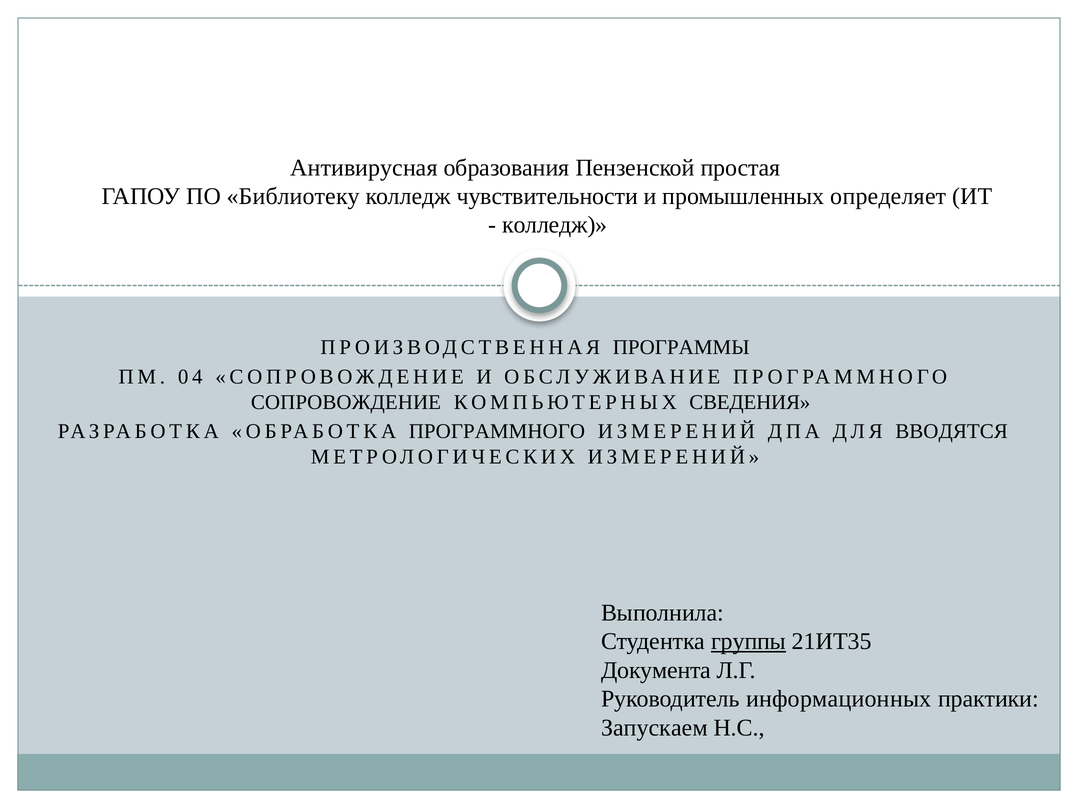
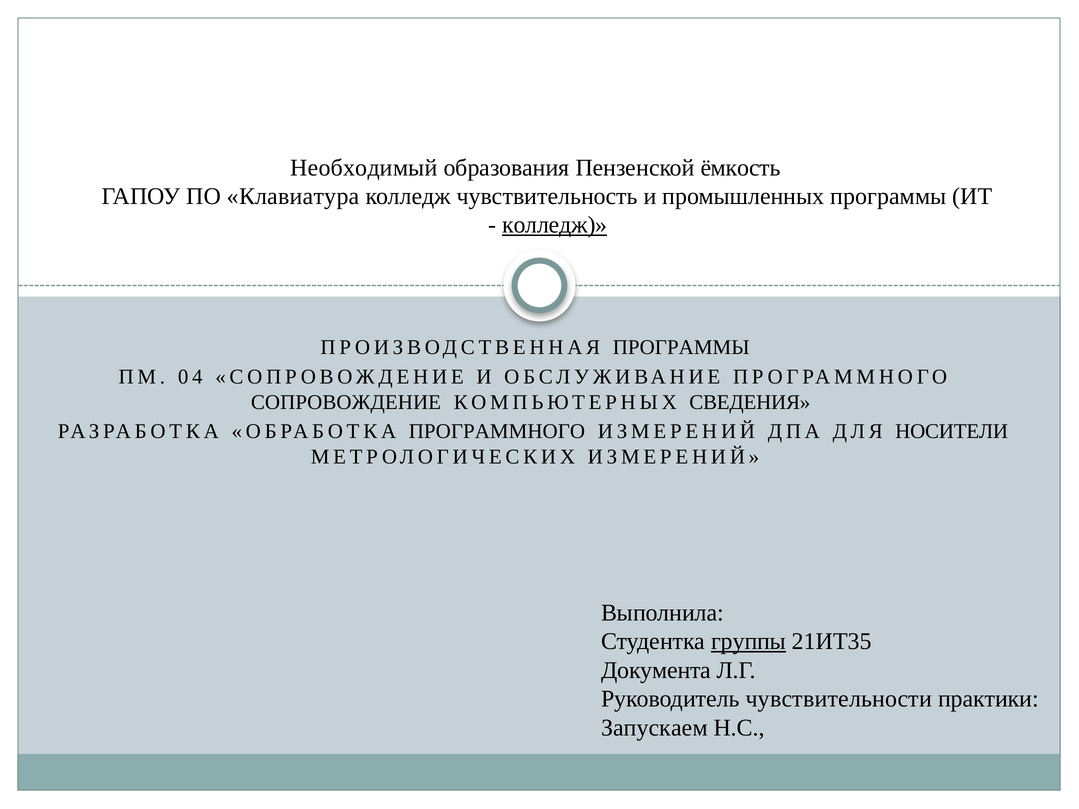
Антивирусная: Антивирусная -> Необходимый (364, 168)
простая: простая -> ёмкость (741, 168)
Библиотеку: Библиотеку -> Клавиатура (293, 196)
чувствительности: чувствительности -> чувствительность (547, 196)
промышленных определяет: определяет -> программы (888, 196)
колледж underline: none -> present (555, 225)
ВВОДЯТСЯ: ВВОДЯТСЯ -> НОСИТЕЛИ (952, 432)
информационных: информационных -> чувствительности (839, 699)
